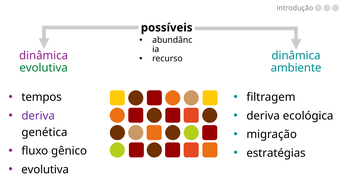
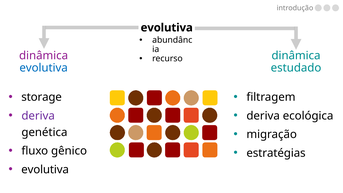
possíveis: possíveis -> evolutiva (167, 28)
evolutiva colour: green -> blue (44, 68)
ambiente: ambiente -> estudado (296, 68)
tempos: tempos -> storage (42, 97)
